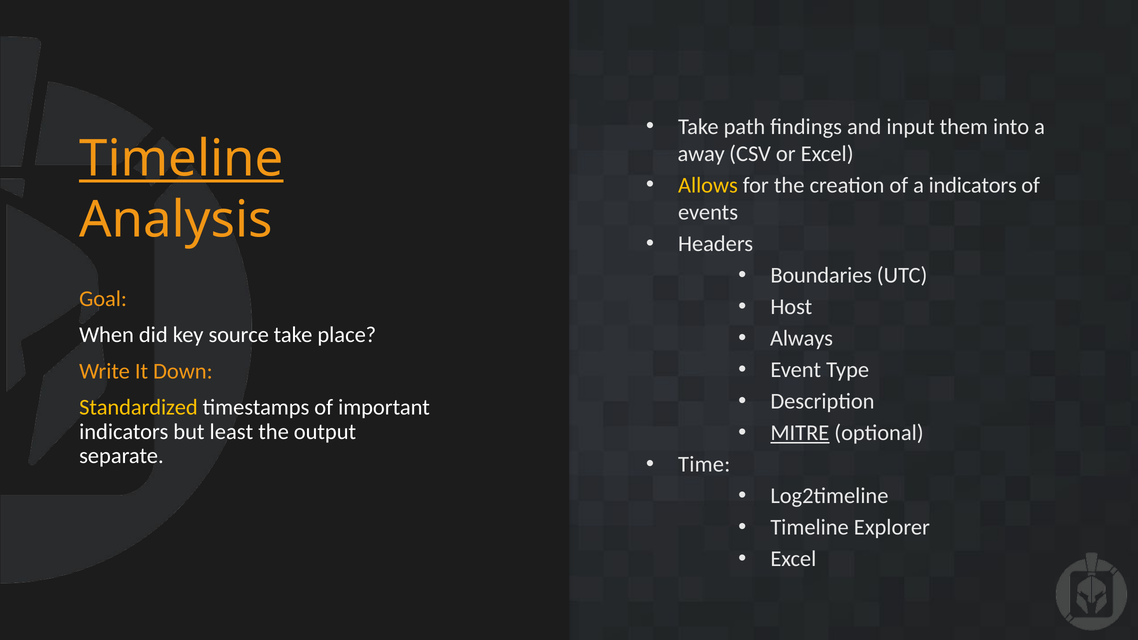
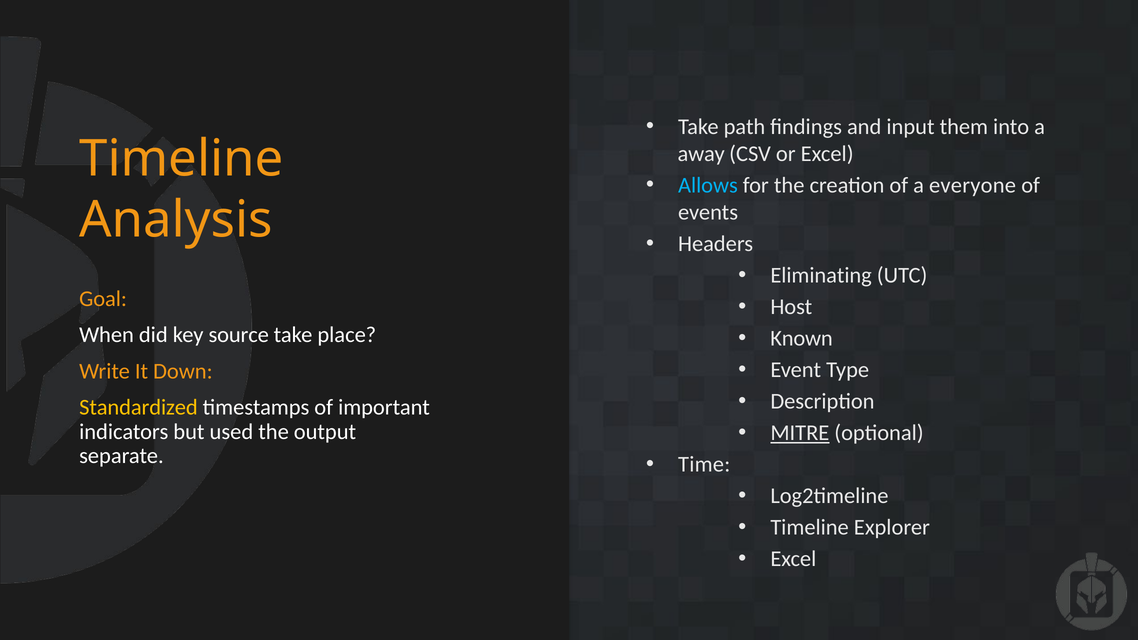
Timeline underline: present -> none (181, 159)
Allows colour: yellow -> light blue (708, 185)
a indicators: indicators -> everyone (973, 185)
Boundaries: Boundaries -> Eliminating (821, 276)
Always: Always -> Known (802, 339)
least: least -> used (231, 432)
